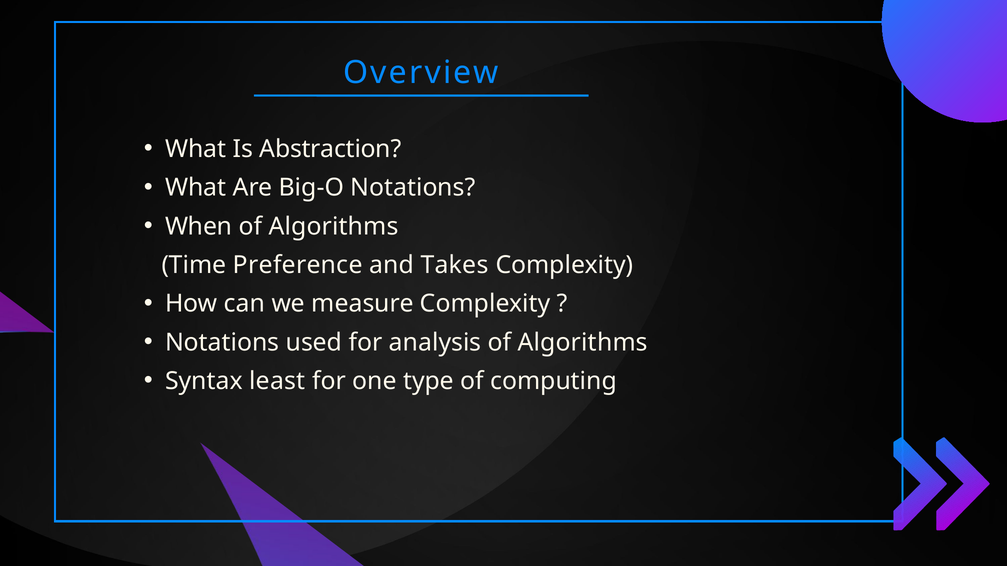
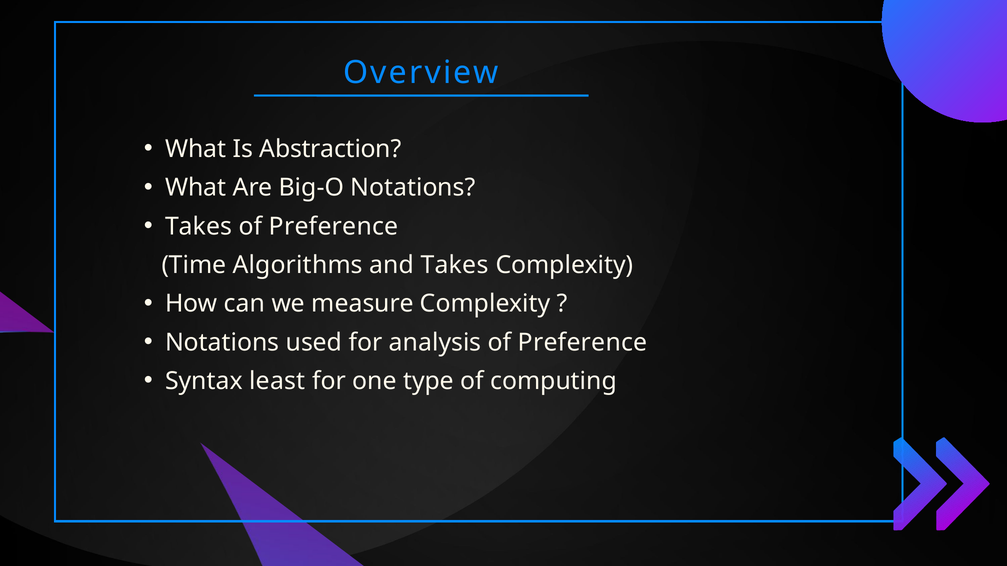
When: When -> Takes (199, 227)
Algorithms: Algorithms -> Preference (334, 227)
Preference: Preference -> Algorithms (298, 265)
analysis of Algorithms: Algorithms -> Preference (583, 343)
